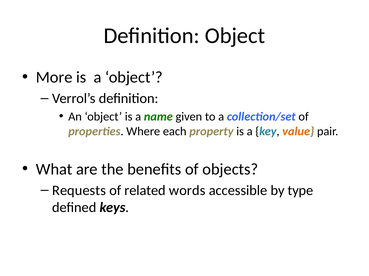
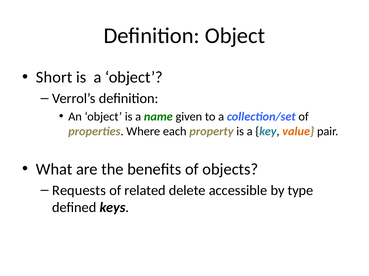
More: More -> Short (54, 77)
words: words -> delete (187, 191)
